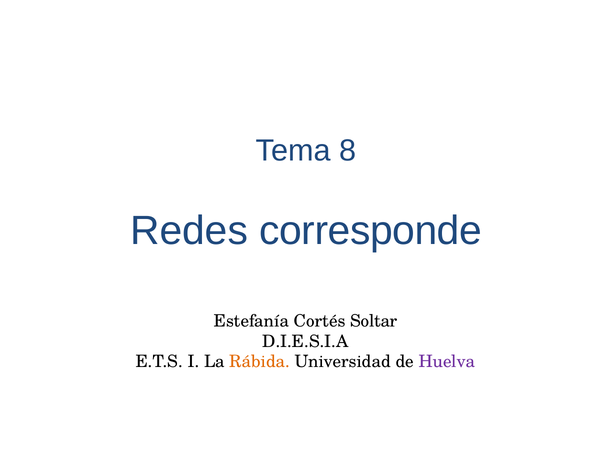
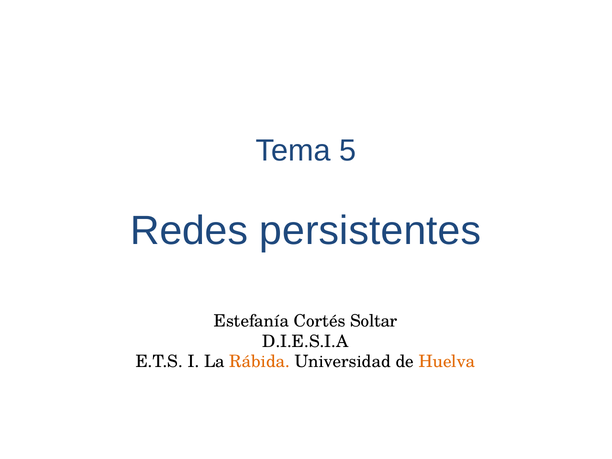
8: 8 -> 5 (348, 151)
corresponde: corresponde -> persistentes (370, 231)
Huelva colour: purple -> orange (447, 362)
